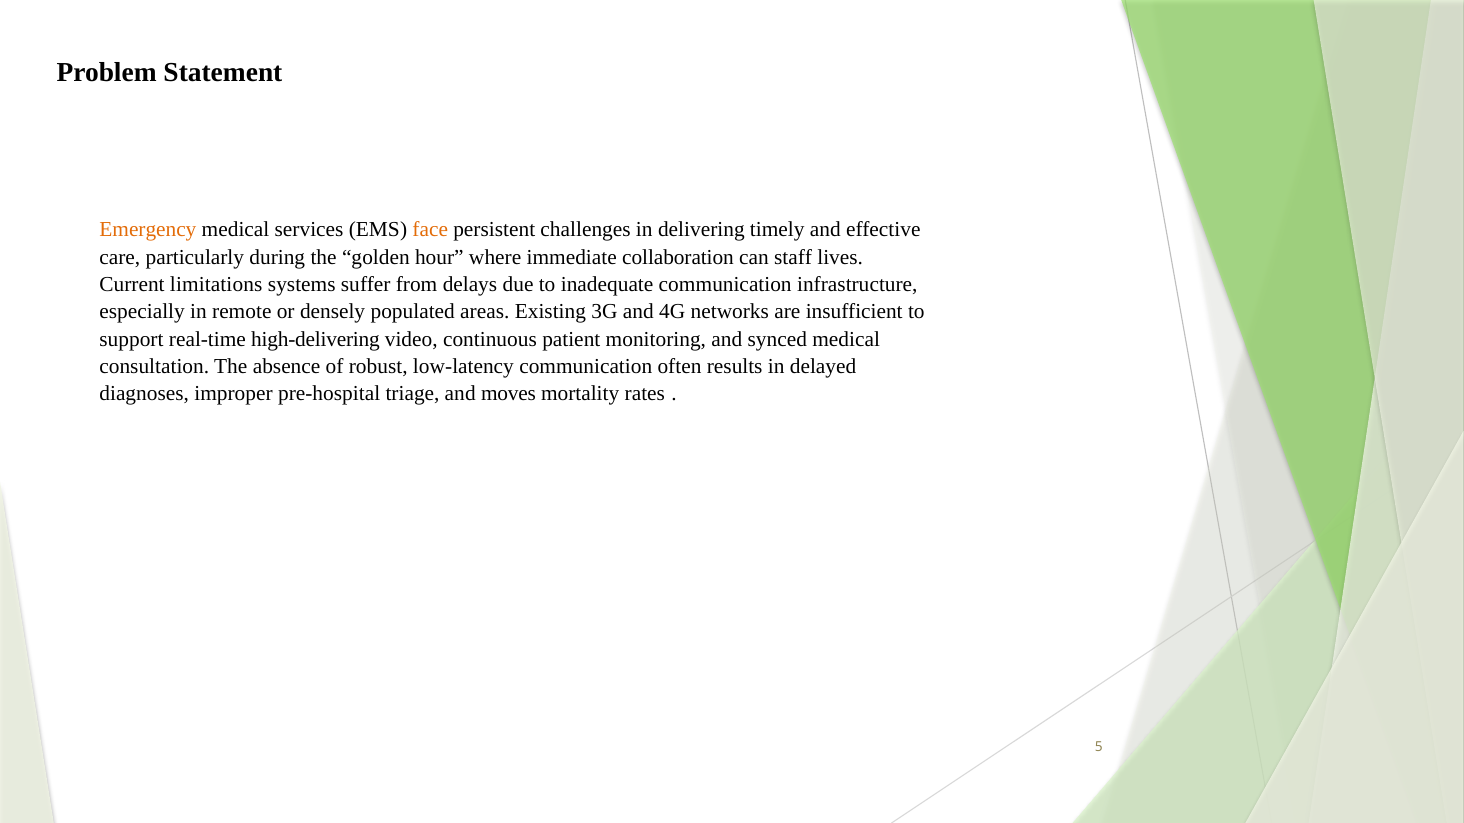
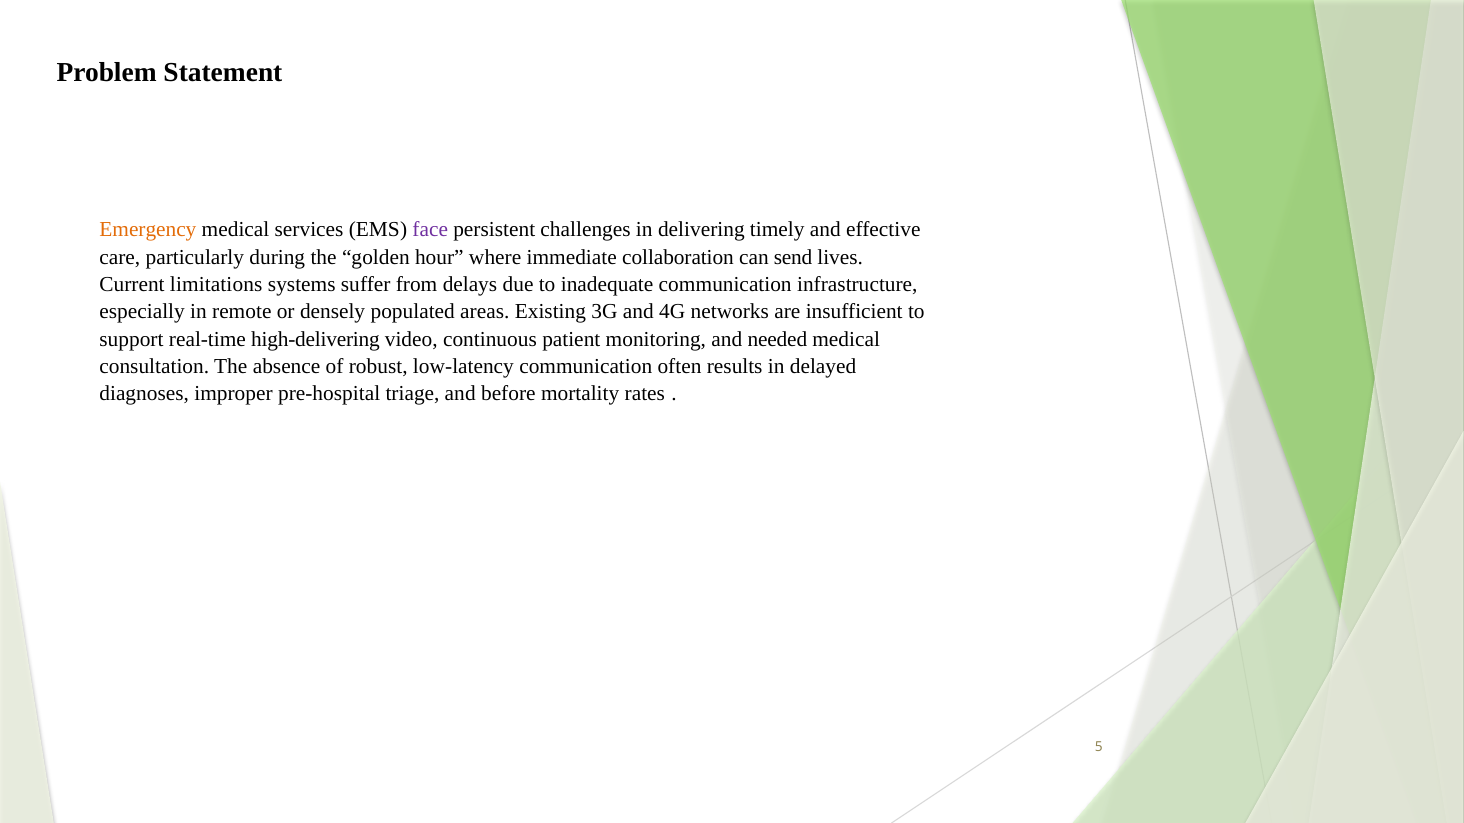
face colour: orange -> purple (430, 230)
staff: staff -> send (793, 257)
synced: synced -> needed (777, 339)
moves: moves -> before (508, 394)
